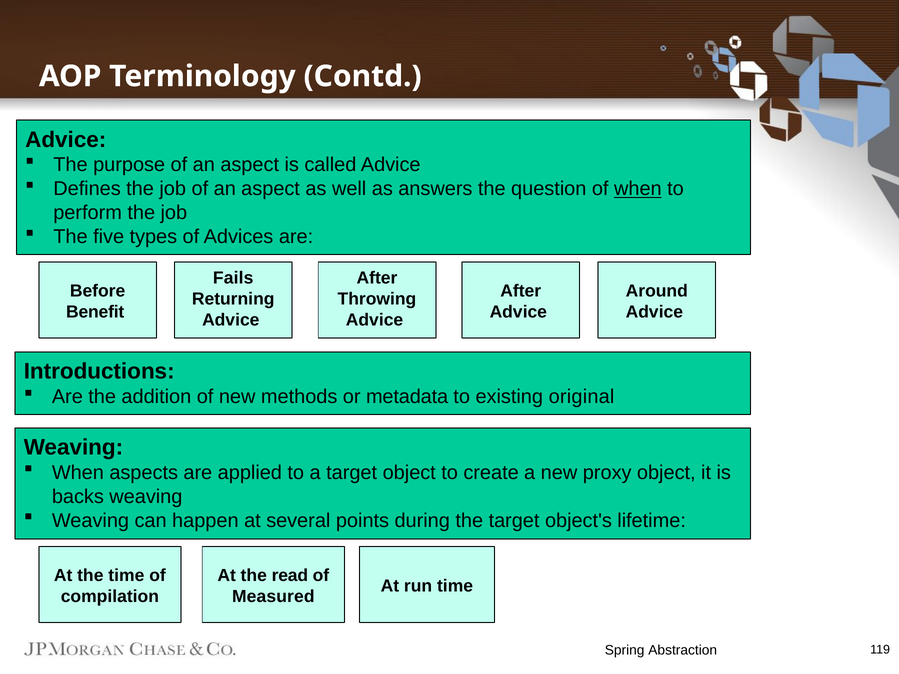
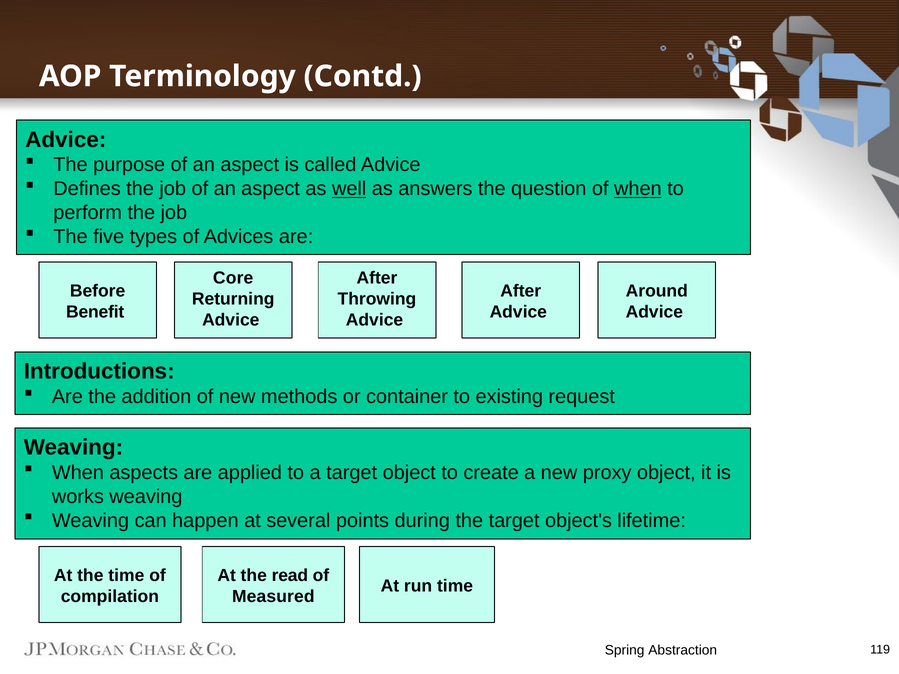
well underline: none -> present (349, 189)
Fails: Fails -> Core (233, 278)
metadata: metadata -> container (407, 397)
original: original -> request (582, 397)
backs: backs -> works (78, 497)
